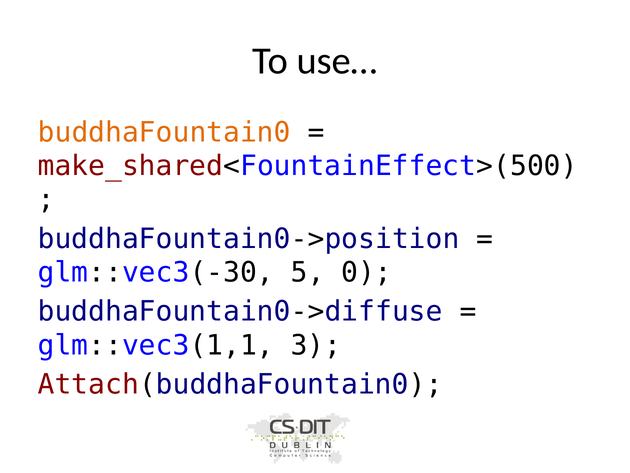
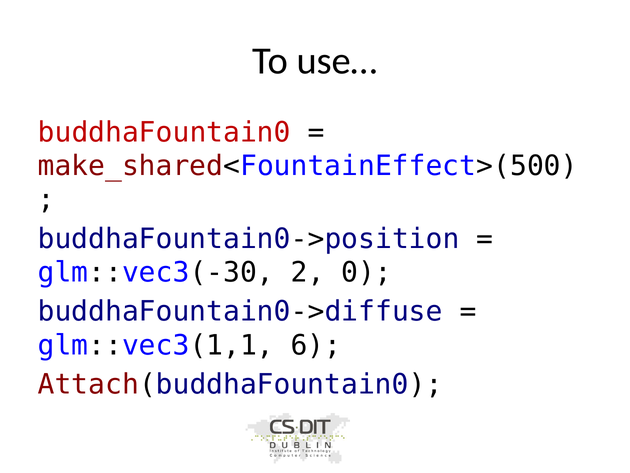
buddhaFountain0 colour: orange -> red (164, 132)
5: 5 -> 2 (308, 272)
3: 3 -> 6 (316, 345)
